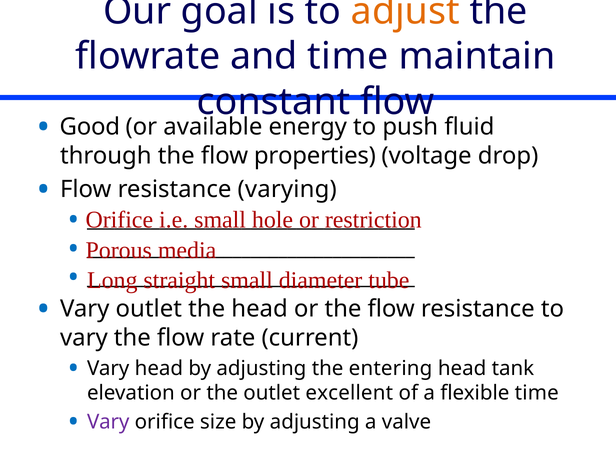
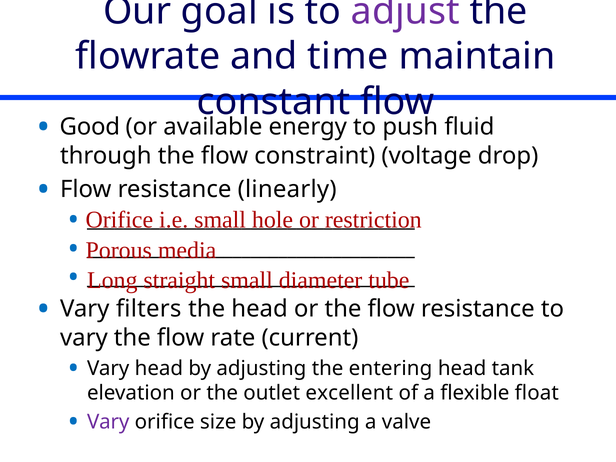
adjust colour: orange -> purple (405, 11)
properties: properties -> constraint (315, 156)
varying: varying -> linearly (287, 189)
Vary outlet: outlet -> filters (149, 309)
flexible time: time -> float (537, 393)
